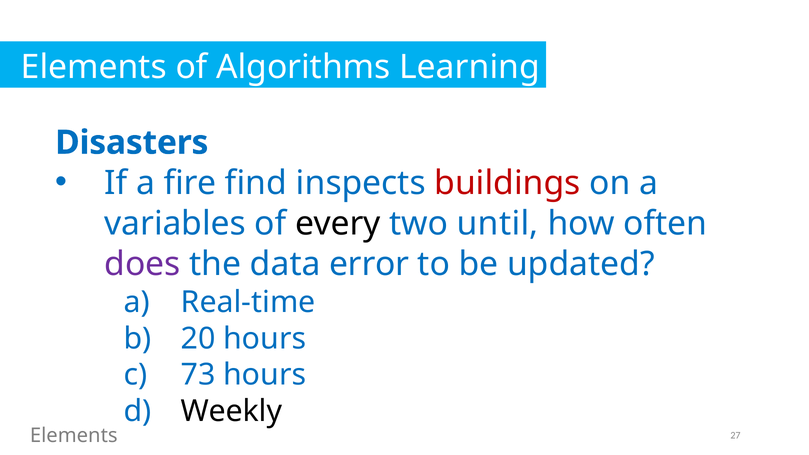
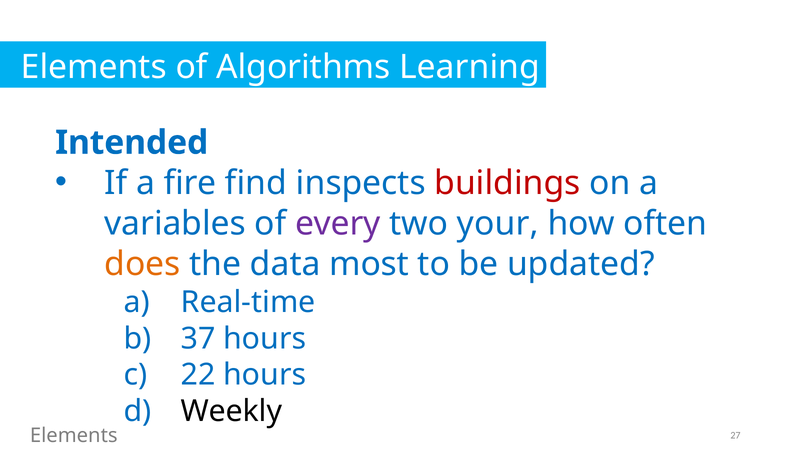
Disasters: Disasters -> Intended (132, 143)
every colour: black -> purple (338, 224)
until: until -> your (498, 224)
does colour: purple -> orange (142, 264)
error: error -> most (369, 264)
20: 20 -> 37 (198, 339)
73: 73 -> 22 (198, 375)
